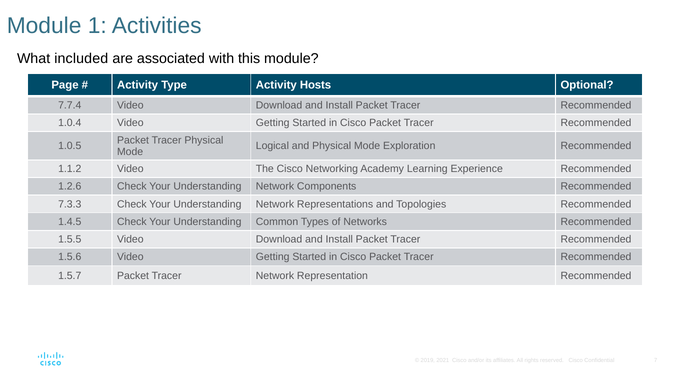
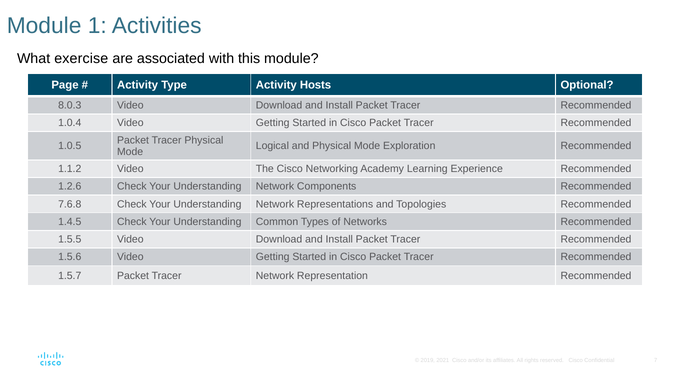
included: included -> exercise (81, 58)
7.7.4: 7.7.4 -> 8.0.3 (70, 105)
7.3.3: 7.3.3 -> 7.6.8 (70, 204)
